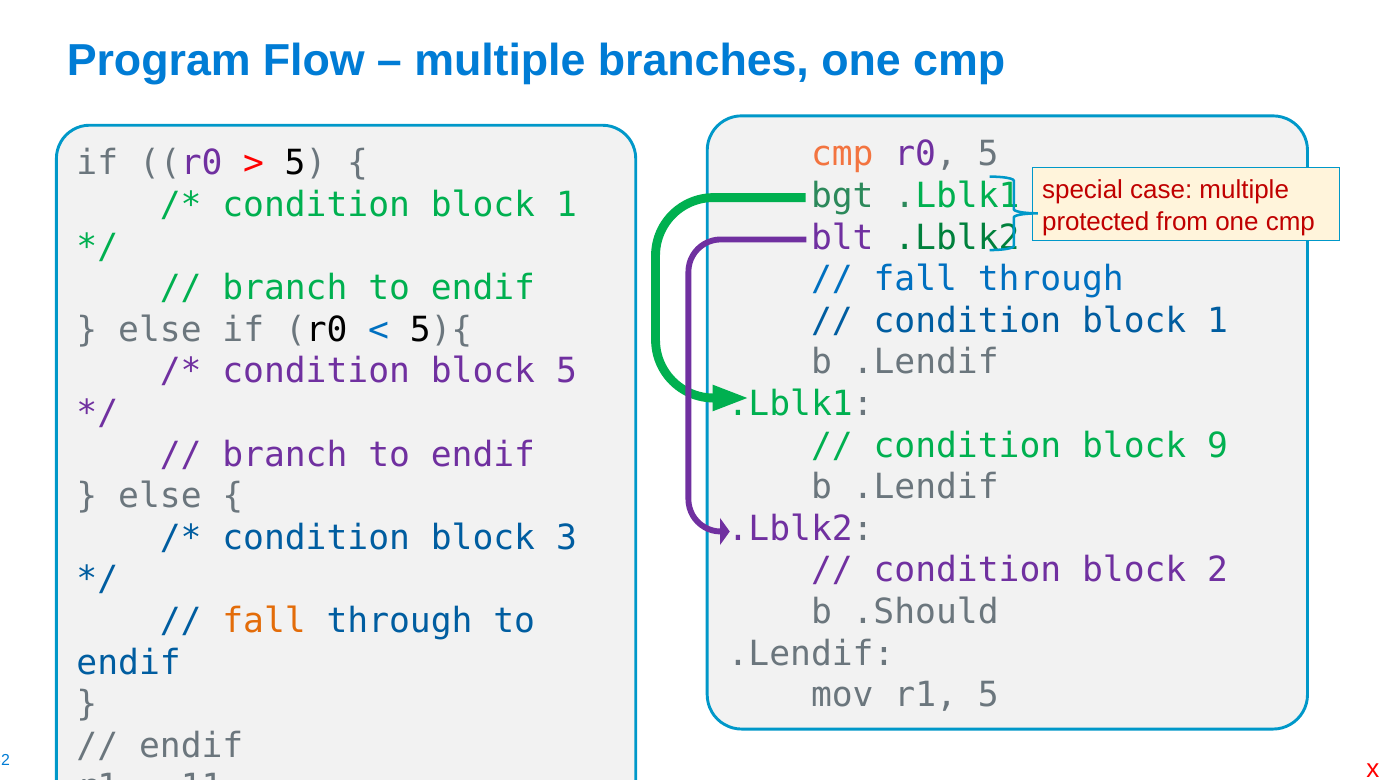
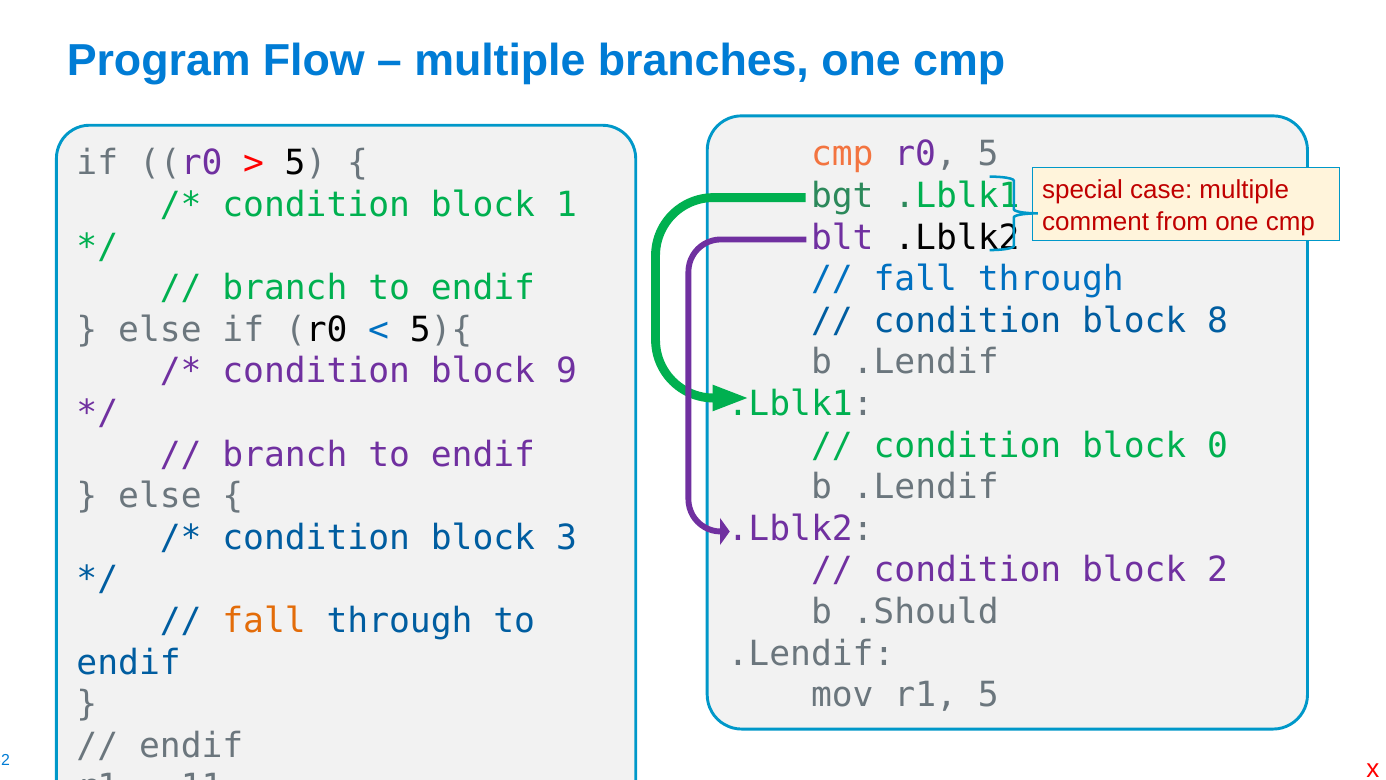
protected: protected -> comment (1096, 221)
.Lblk2 colour: green -> black (957, 237)
1: 1 -> 8 (1218, 321)
block 5: 5 -> 9 (566, 371)
9: 9 -> 0 (1218, 445)
